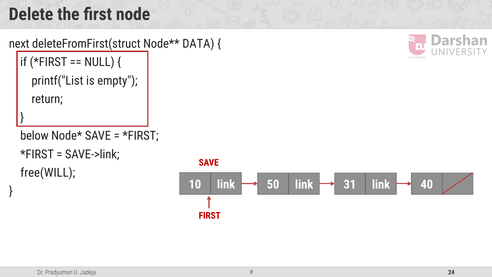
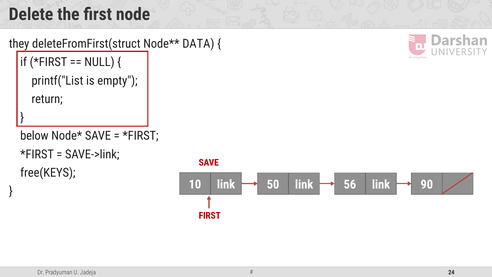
next: next -> they (19, 44)
free(WILL: free(WILL -> free(KEYS (48, 173)
31: 31 -> 56 (350, 184)
40: 40 -> 90 (427, 184)
